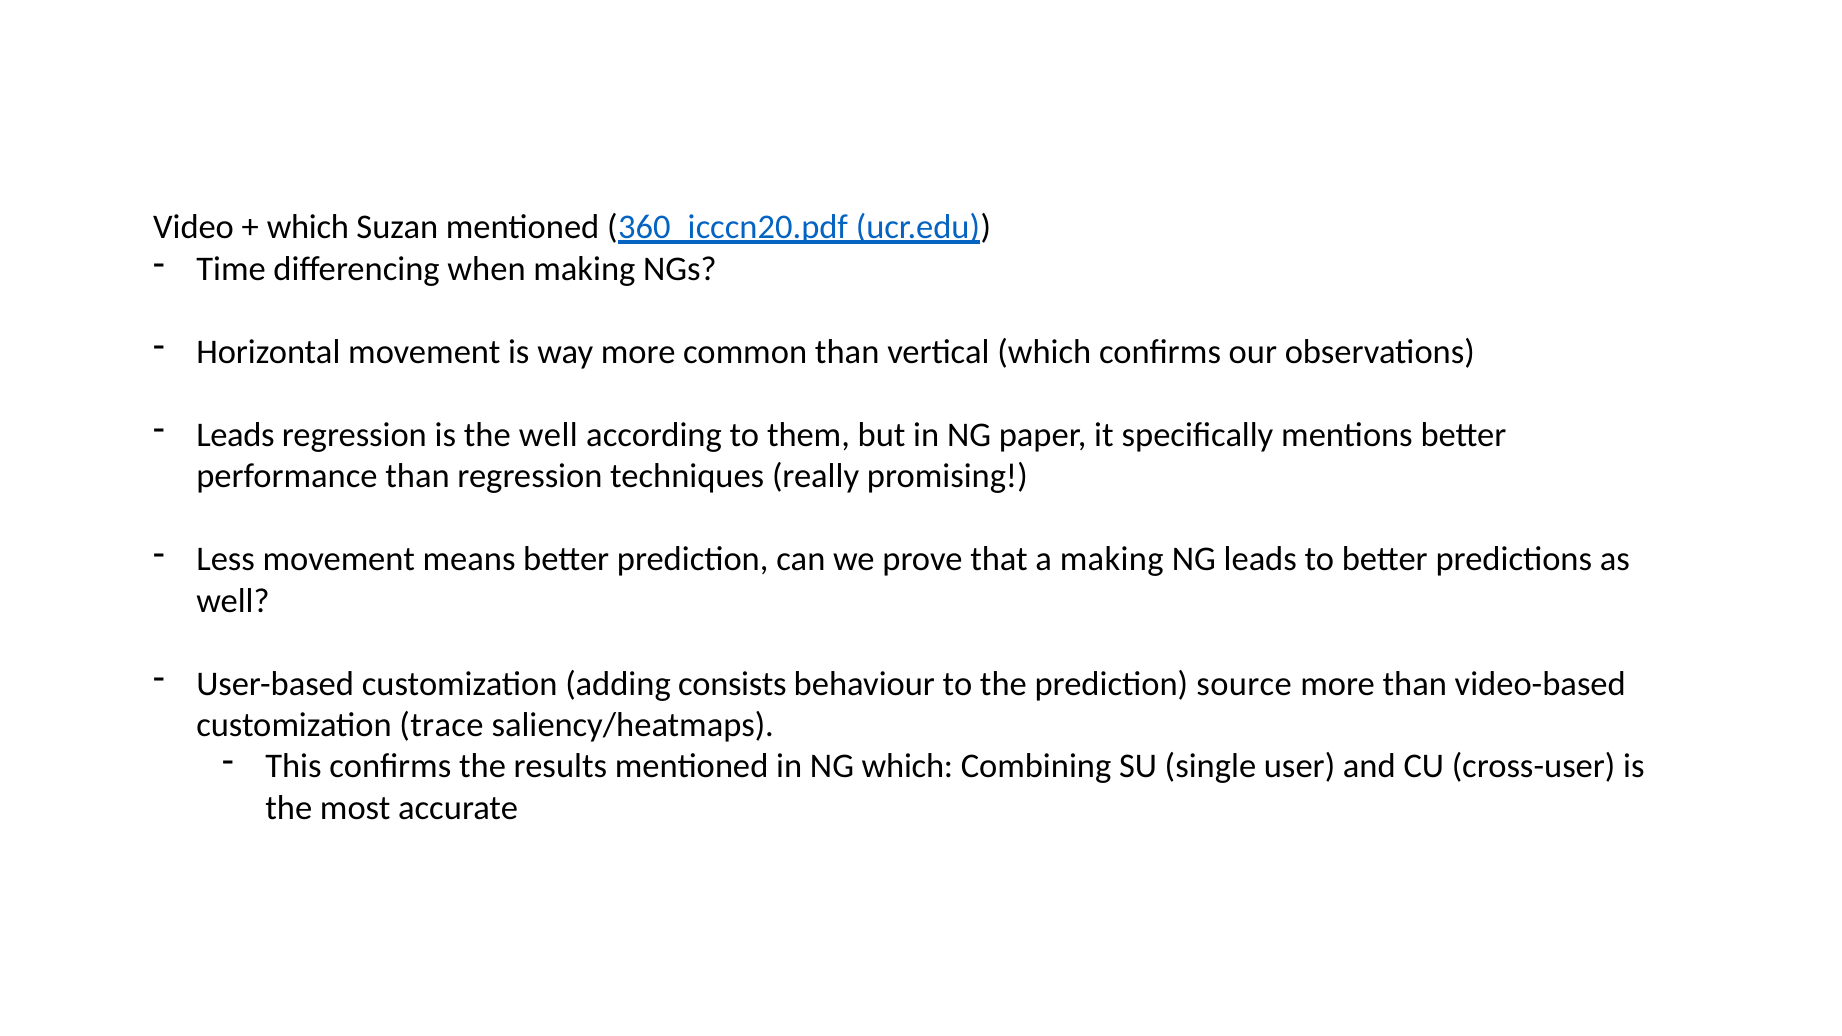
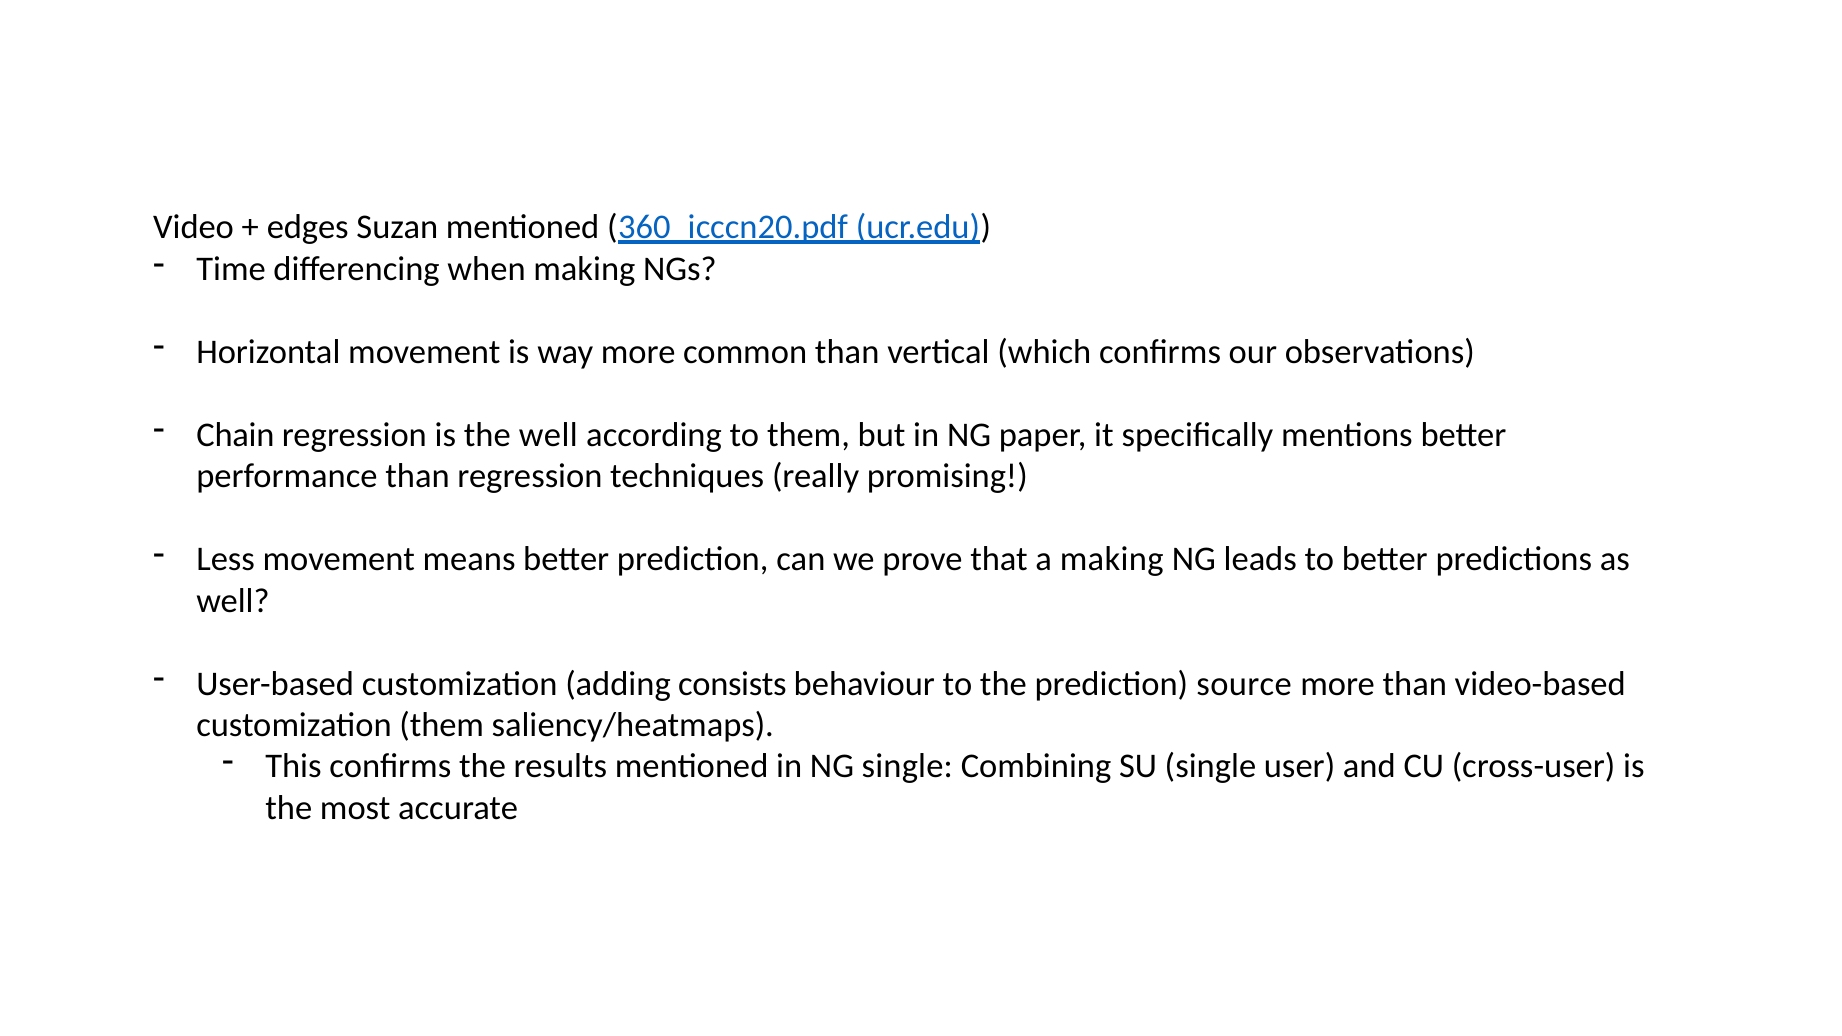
which: which -> edges (308, 227)
Leads: Leads -> Chain (235, 435)
customization trace: trace -> them (442, 725)
NG which: which -> single (907, 767)
